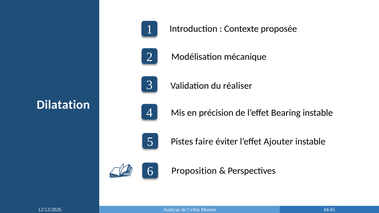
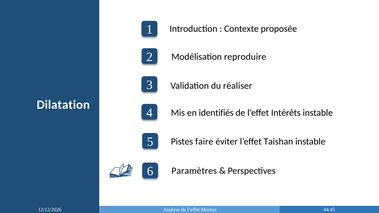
mécanique: mécanique -> reproduire (245, 57)
précision: précision -> identifiés (216, 113)
Bearing: Bearing -> Intérêts (286, 113)
Ajouter: Ajouter -> Taishan (278, 142)
Proposition: Proposition -> Paramètres (194, 171)
